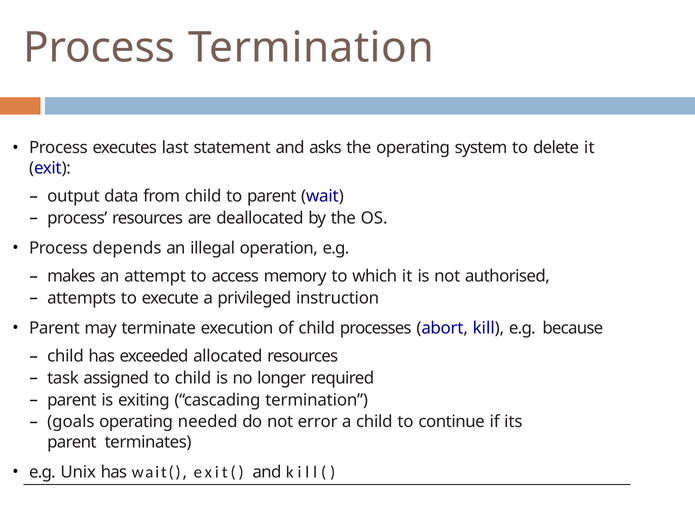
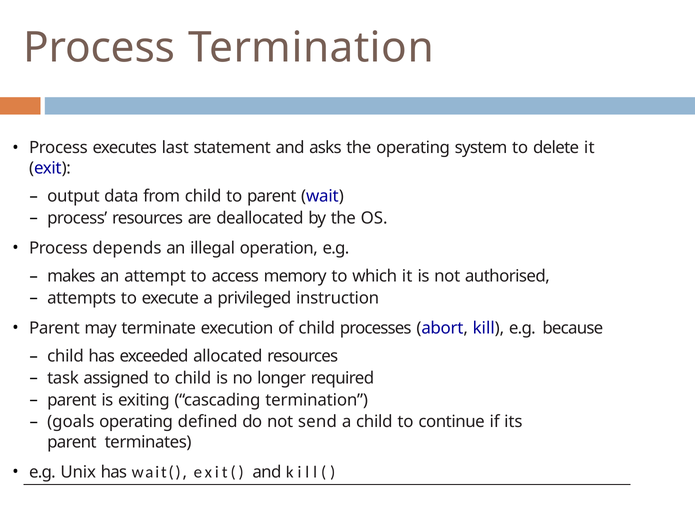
needed: needed -> defined (208, 422)
error: error -> send (317, 422)
